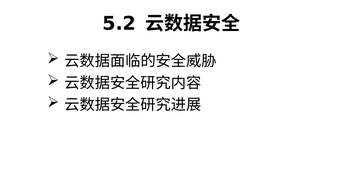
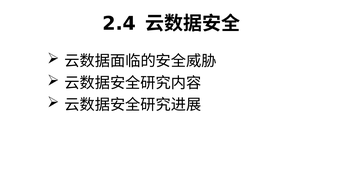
5.2: 5.2 -> 2.4 (119, 24)
